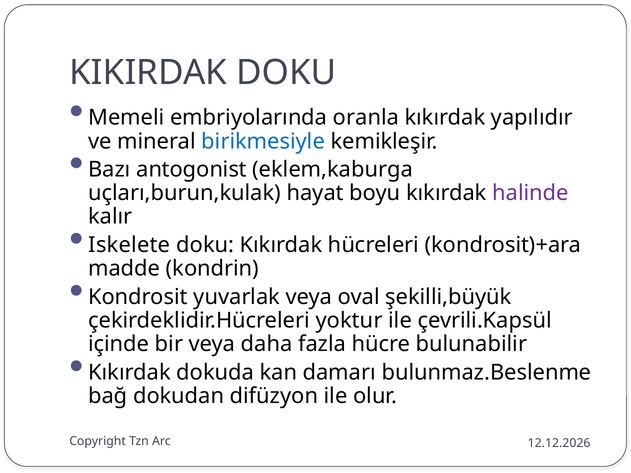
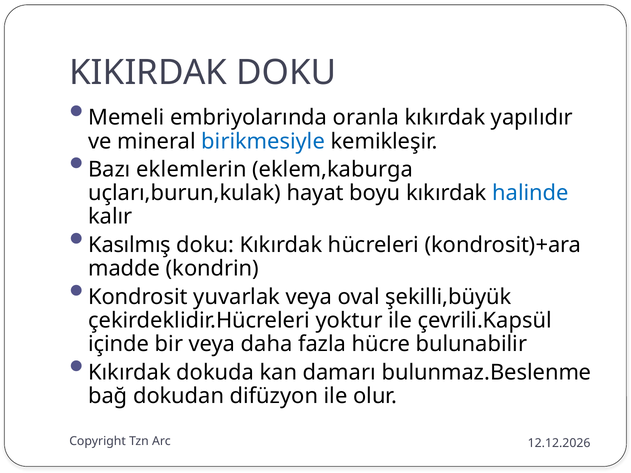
antogonist: antogonist -> eklemlerin (191, 170)
halinde colour: purple -> blue (531, 193)
Iskelete: Iskelete -> Kasılmış (130, 245)
